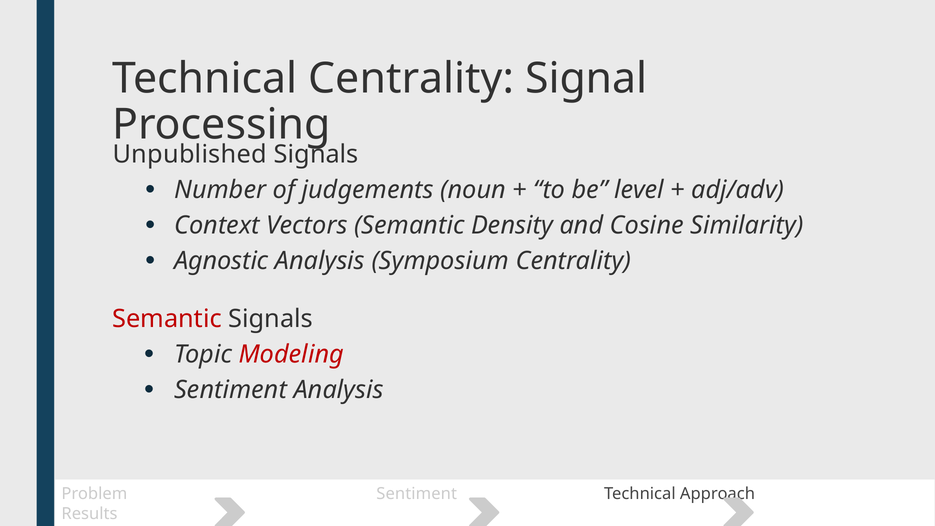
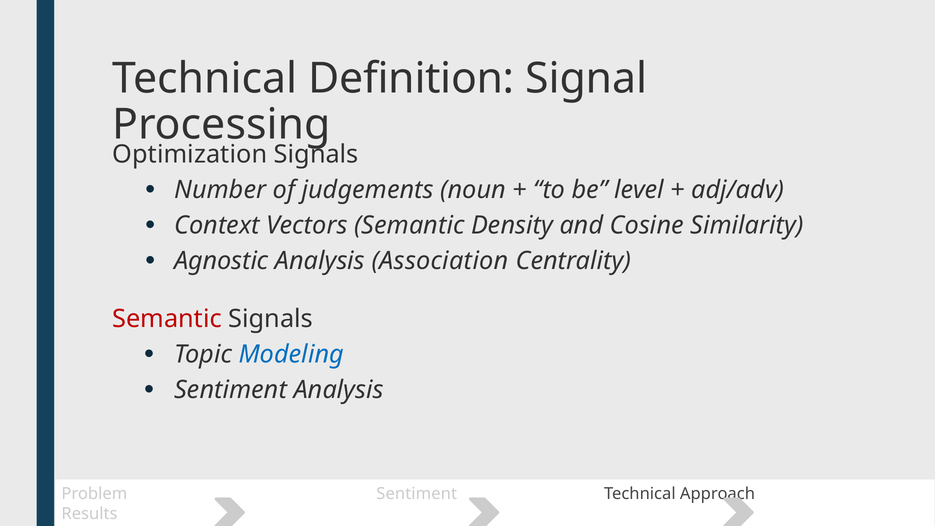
Technical Centrality: Centrality -> Definition (411, 79)
Unpublished: Unpublished -> Optimization (190, 154)
Symposium: Symposium -> Association (440, 261)
Modeling colour: red -> blue (291, 354)
